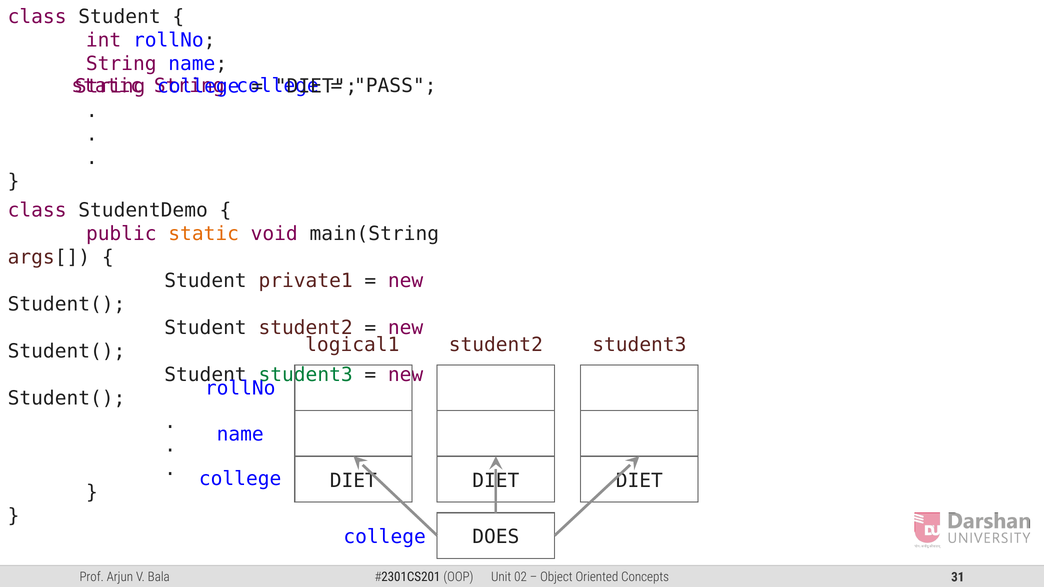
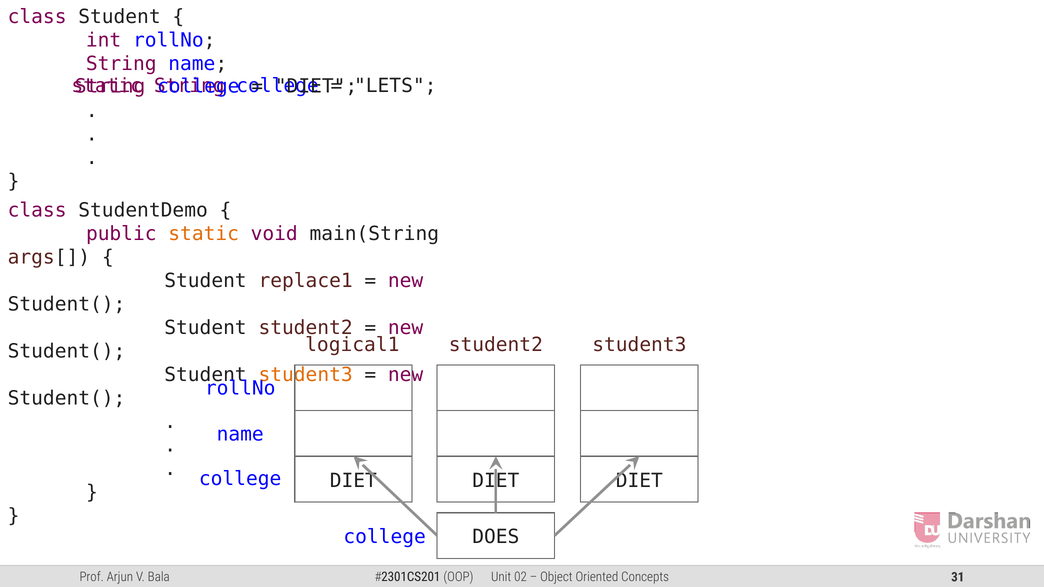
PASS: PASS -> LETS (395, 86)
private1: private1 -> replace1 (306, 281)
student3 colour: green -> orange (306, 375)
